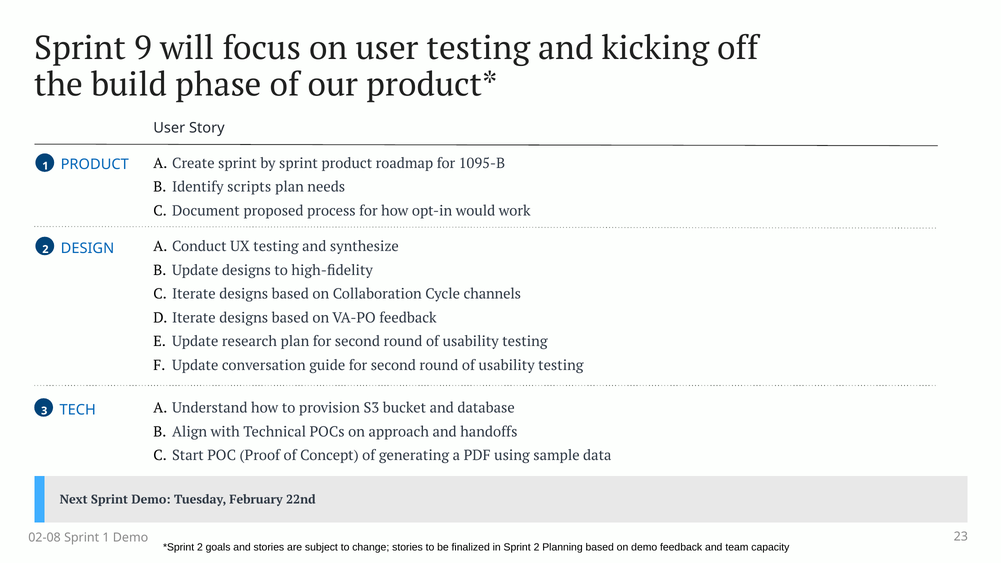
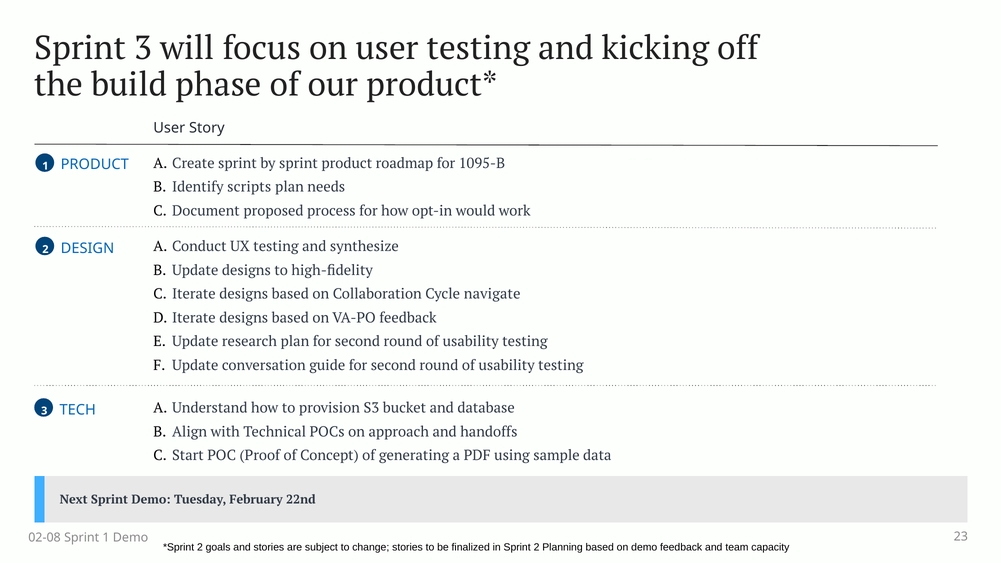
Sprint 9: 9 -> 3 (143, 48)
channels: channels -> navigate (492, 294)
